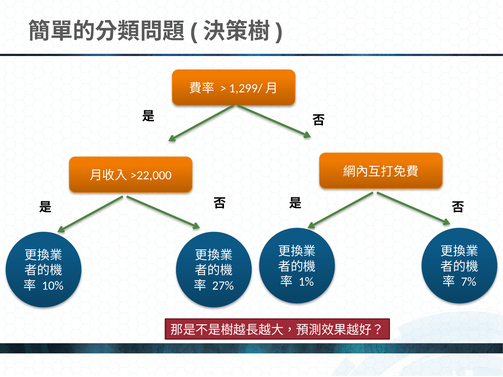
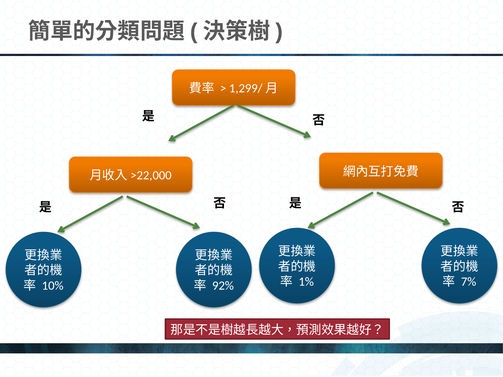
27%: 27% -> 92% (223, 286)
